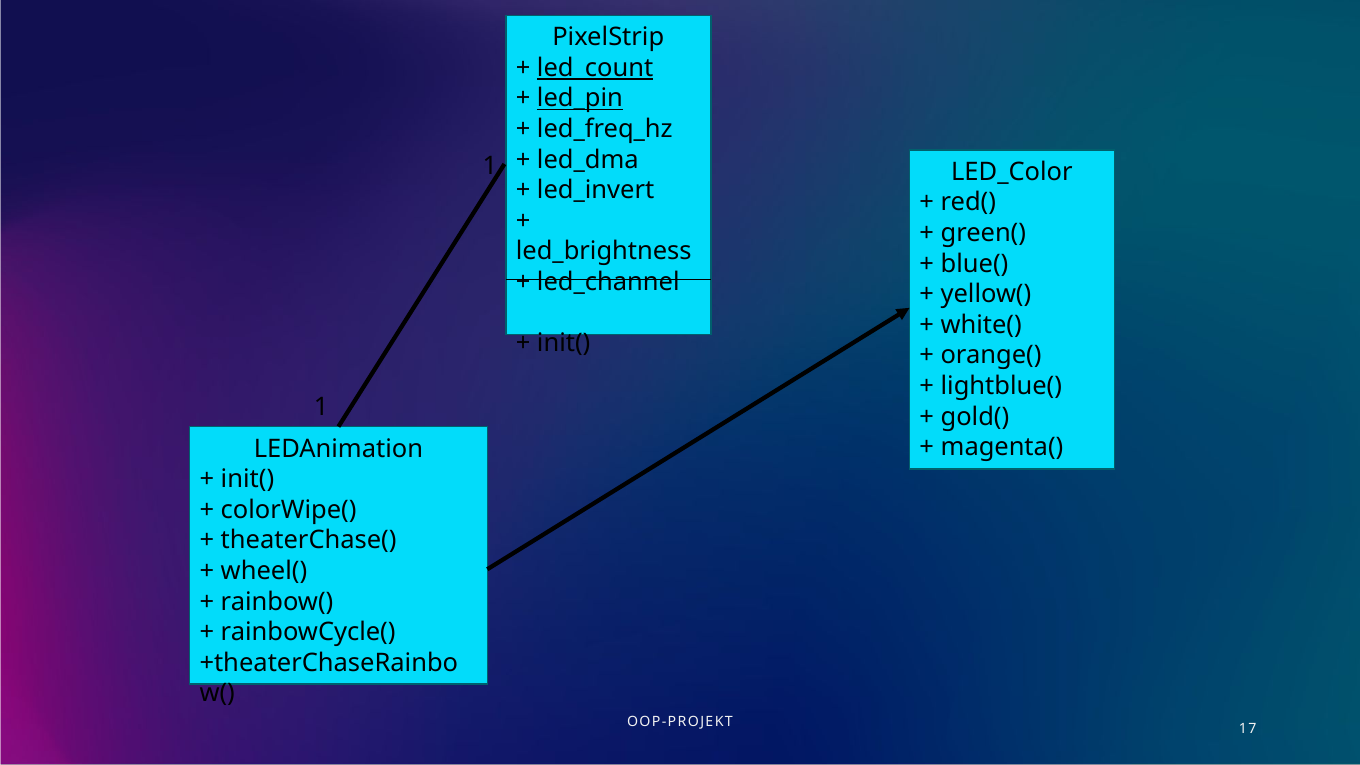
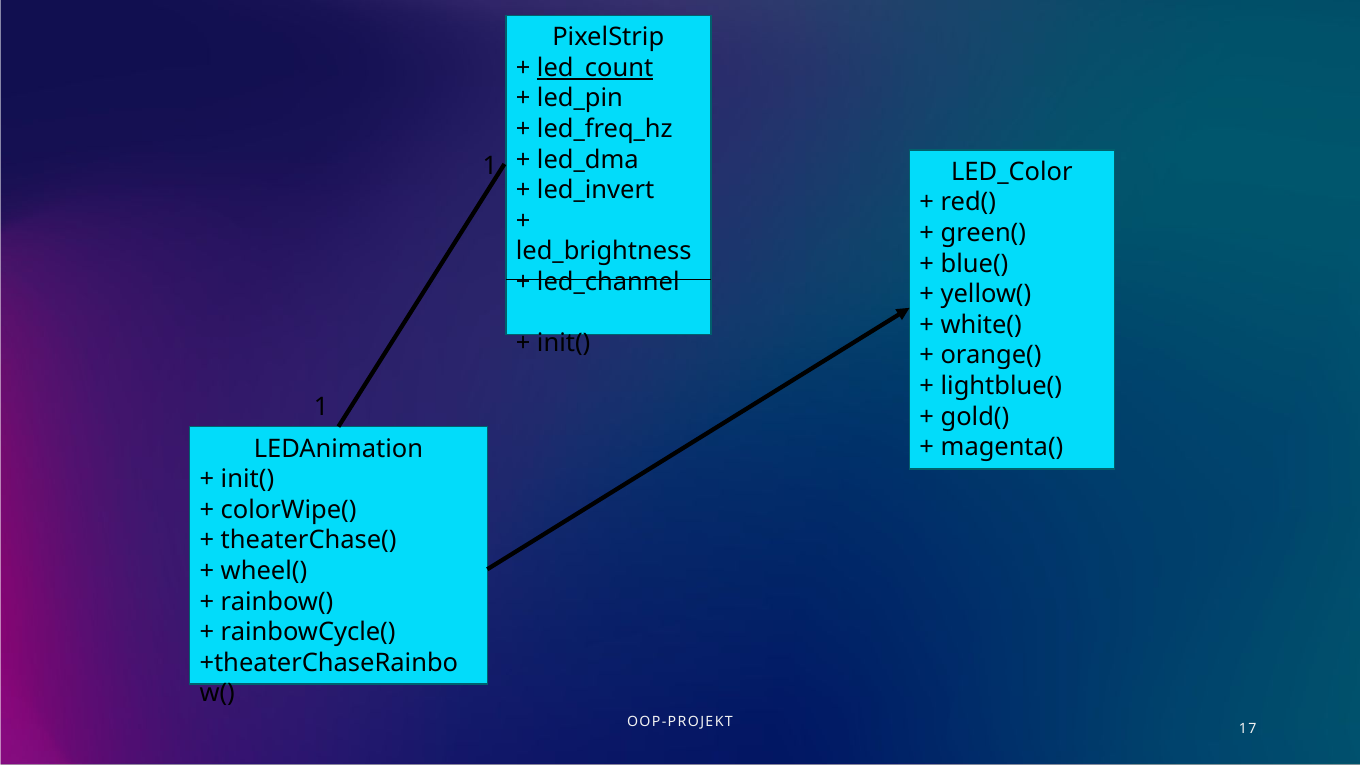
led_pin underline: present -> none (580, 98)
